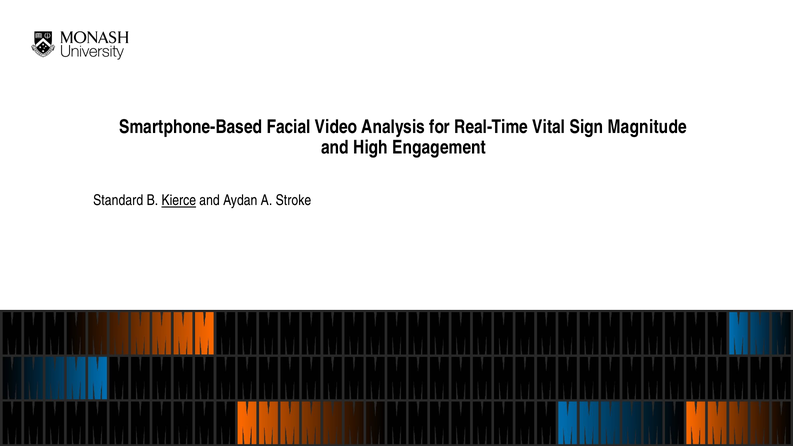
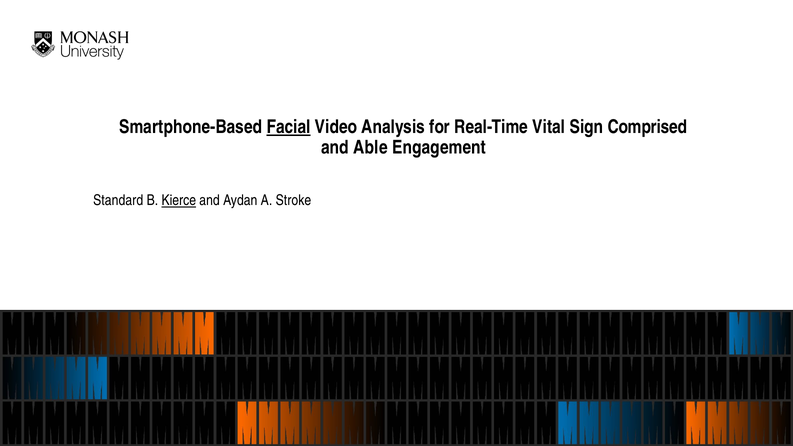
Facial underline: none -> present (289, 127)
Magnitude: Magnitude -> Comprised (648, 127)
High: High -> Able (371, 148)
